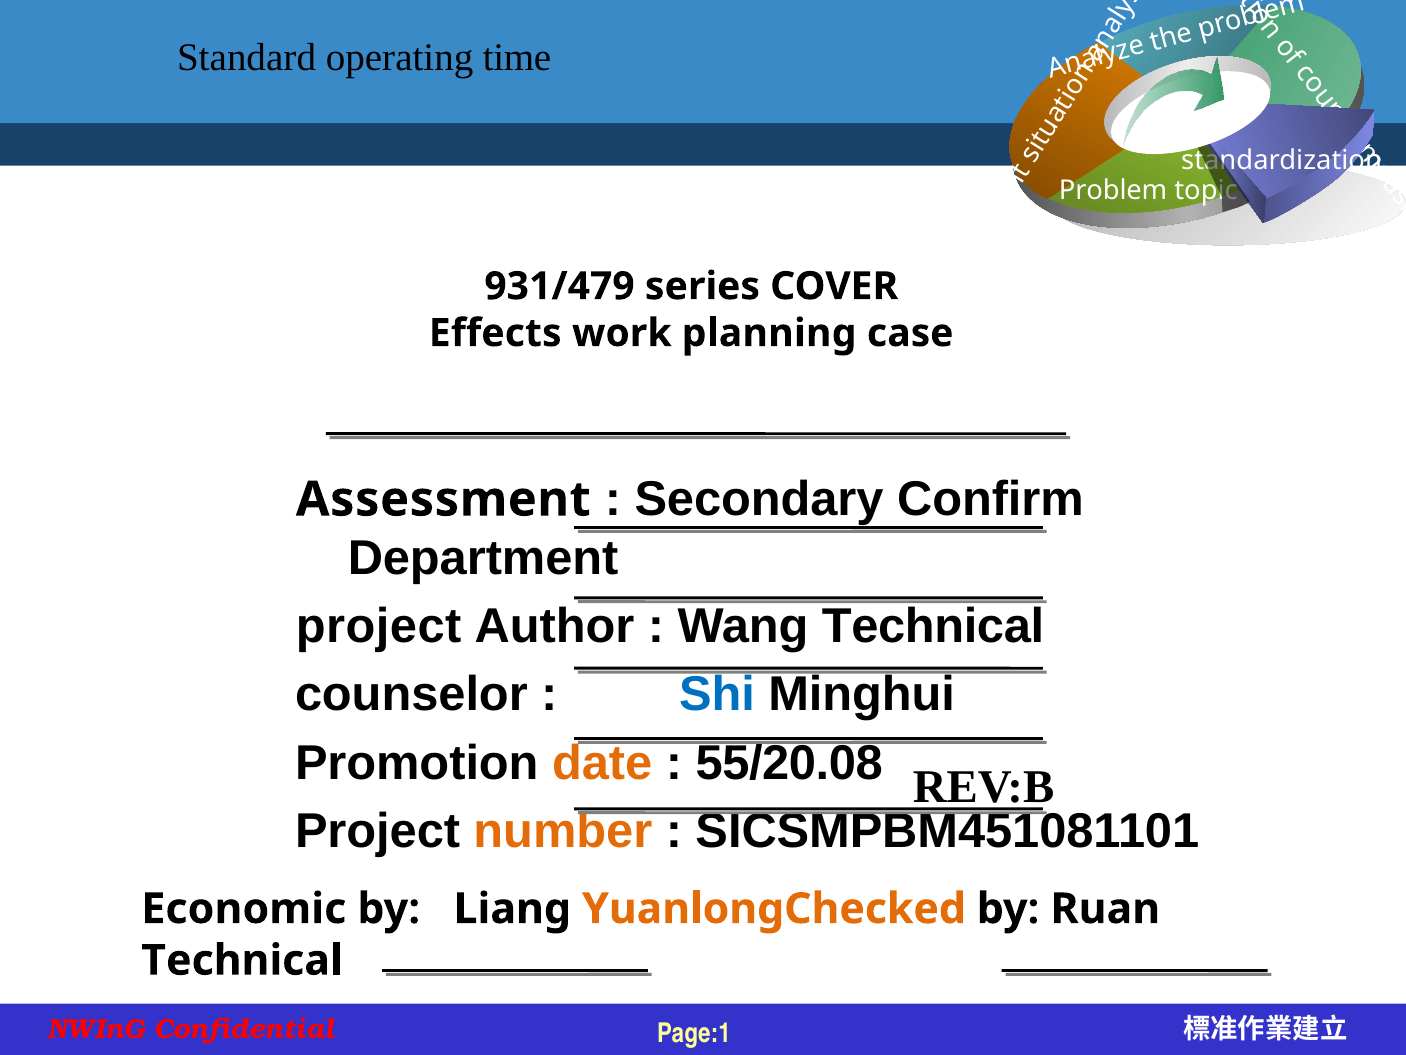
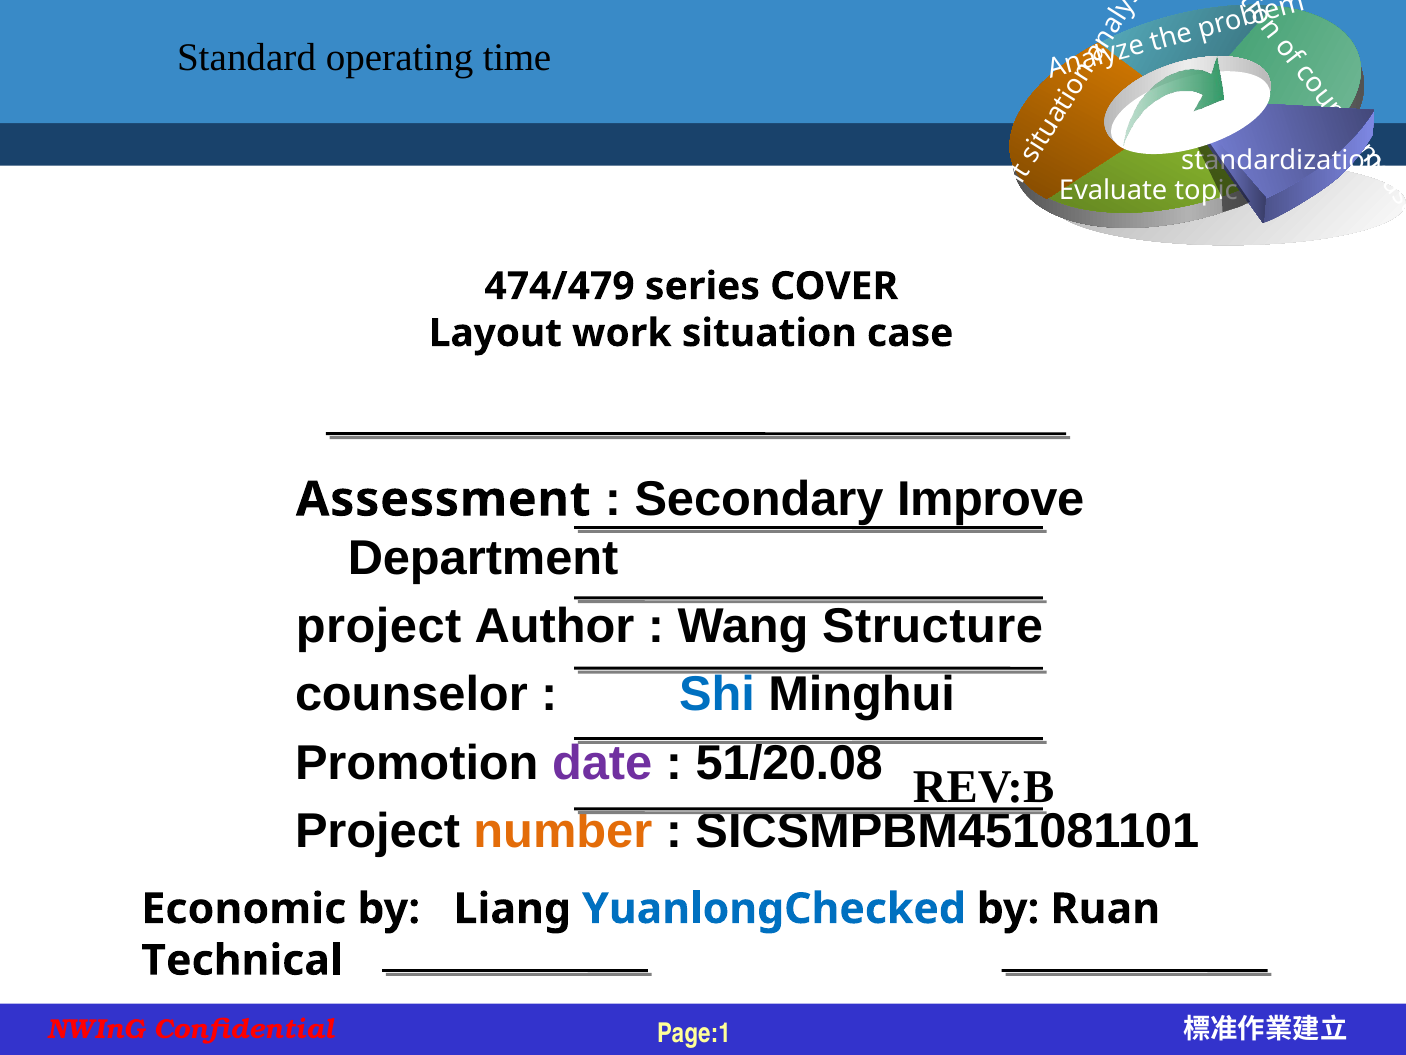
Problem: Problem -> Evaluate (1113, 190)
931/479: 931/479 -> 474/479 (560, 286)
Effects: Effects -> Layout (495, 333)
planning: planning -> situation (769, 333)
Confirm: Confirm -> Improve (991, 499)
Wang Technical: Technical -> Structure (933, 626)
date colour: orange -> purple (602, 763)
55/20.08: 55/20.08 -> 51/20.08 (789, 763)
YuanlongChecked colour: orange -> blue (774, 909)
